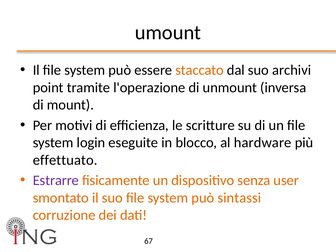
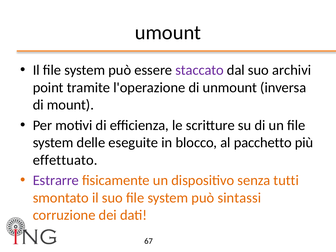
staccato colour: orange -> purple (200, 70)
login: login -> delle (91, 143)
hardware: hardware -> pacchetto (263, 143)
user: user -> tutti (286, 180)
